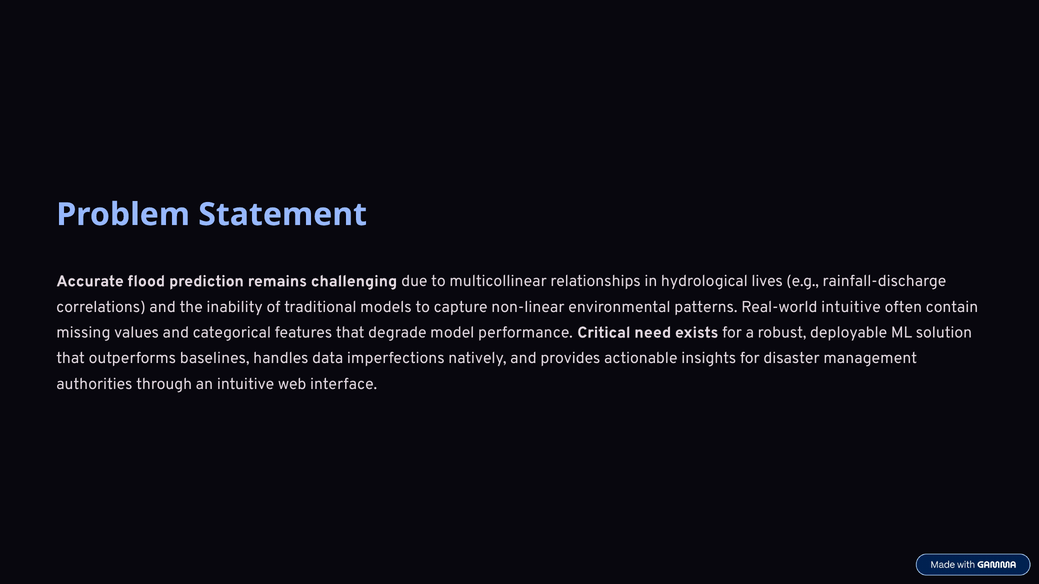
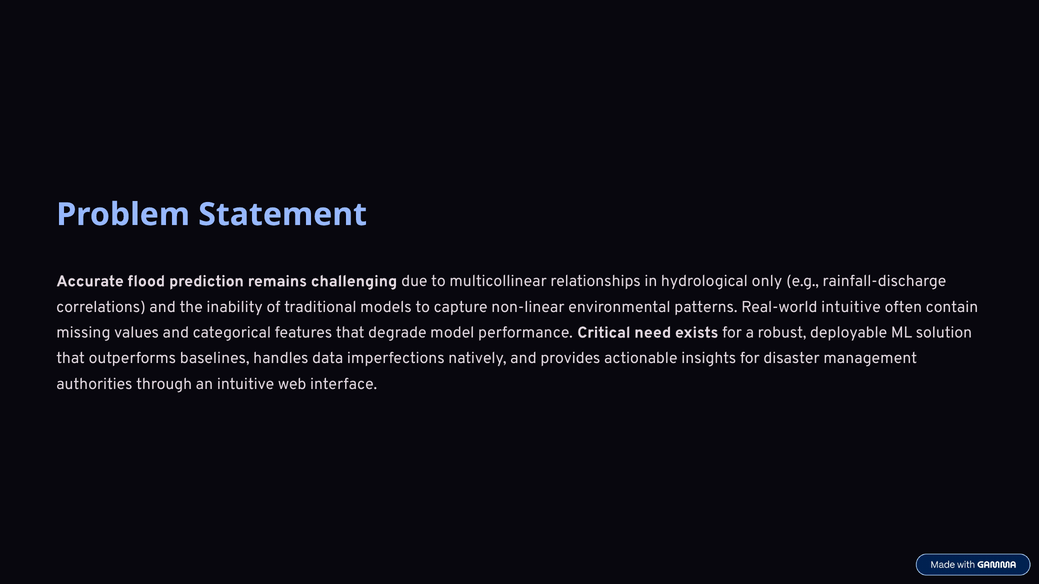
lives: lives -> only (767, 281)
